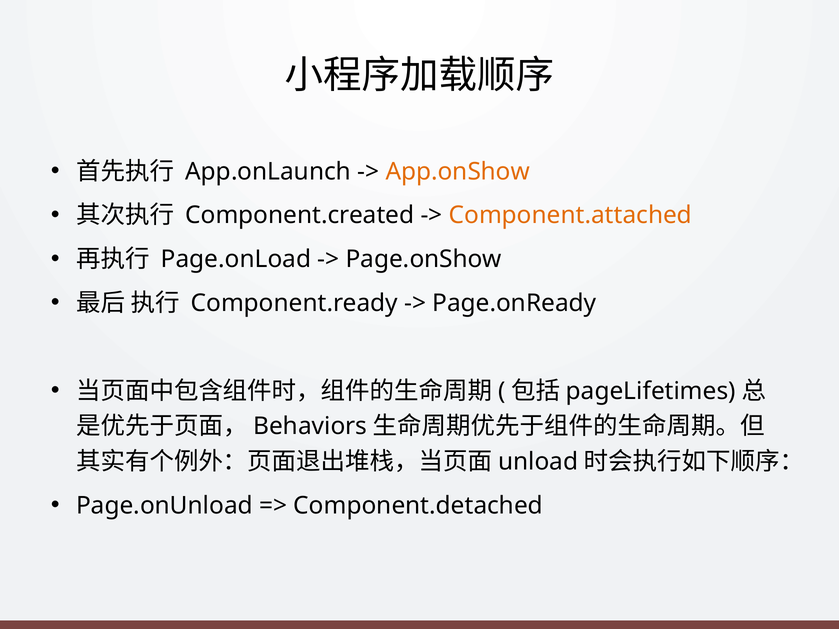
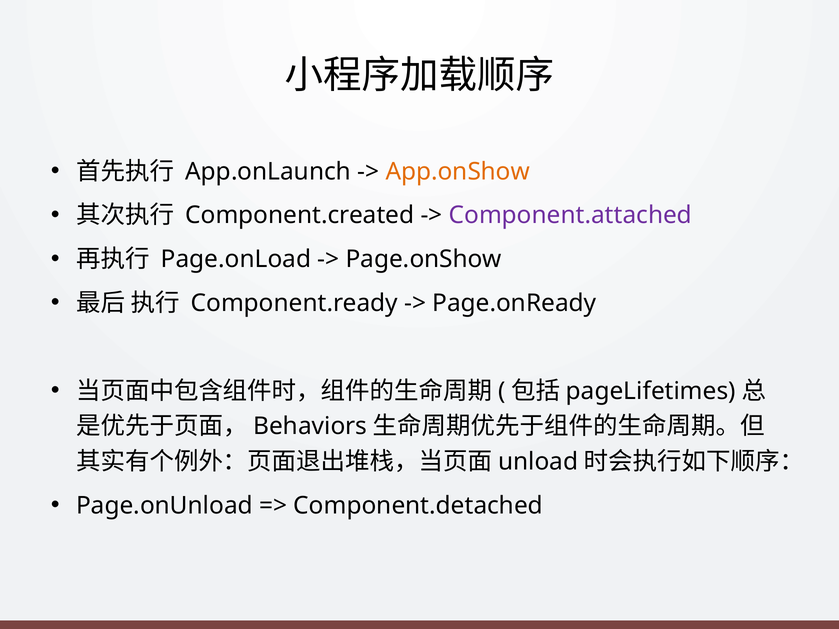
Component.attached colour: orange -> purple (570, 215)
